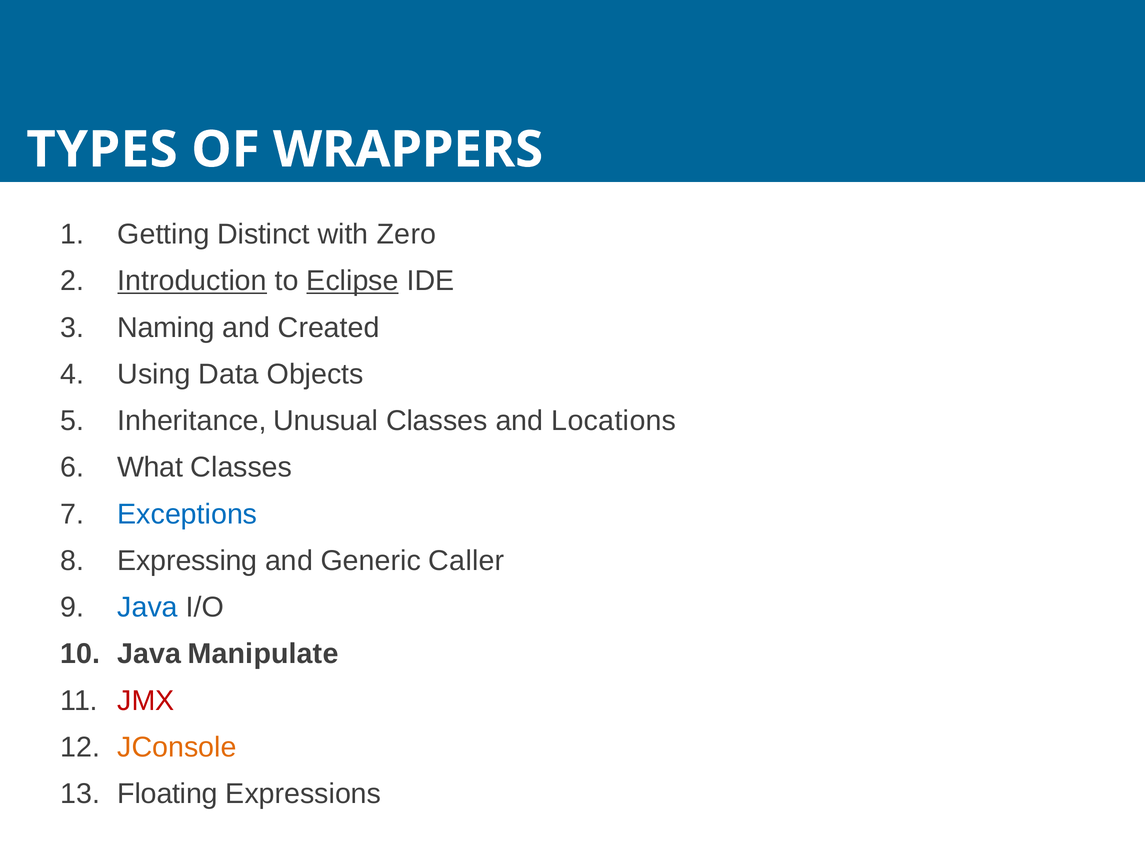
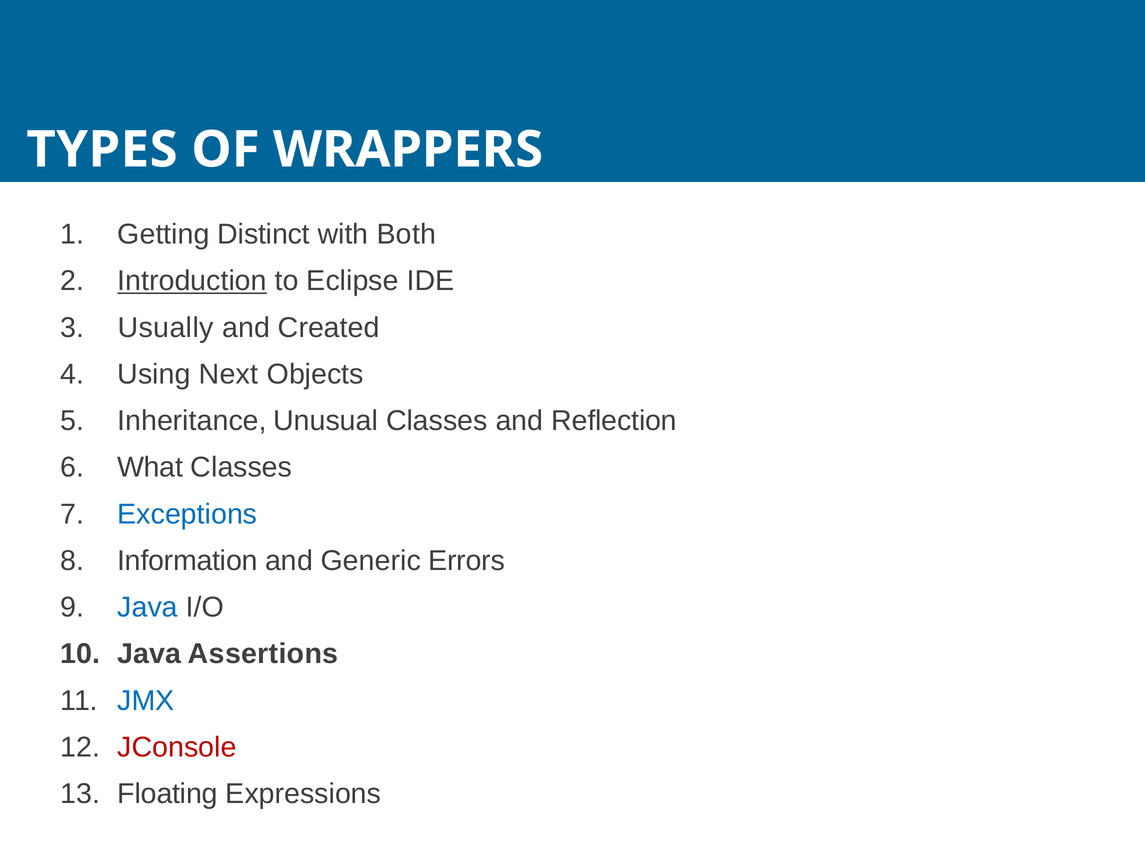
Zero: Zero -> Both (406, 234)
Eclipse underline: present -> none (353, 281)
Naming: Naming -> Usually (166, 328)
Data: Data -> Next (229, 374)
Locations: Locations -> Reflection (614, 421)
Expressing: Expressing -> Information (187, 561)
Caller: Caller -> Errors (467, 561)
Manipulate: Manipulate -> Assertions (263, 654)
JMX colour: red -> blue (146, 700)
JConsole colour: orange -> red (177, 747)
